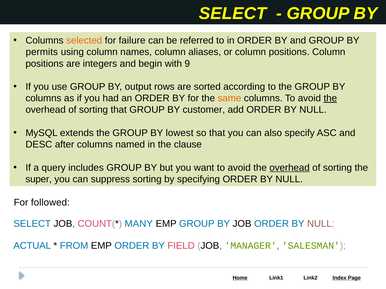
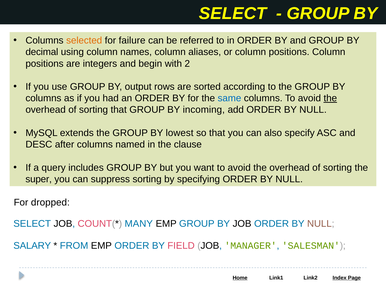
permits: permits -> decimal (42, 52)
9: 9 -> 2 (187, 64)
same colour: orange -> blue (229, 98)
customer: customer -> incoming (204, 110)
overhead underline: present -> none (290, 168)
followed: followed -> dropped (50, 203)
ACTUAL: ACTUAL -> SALARY (32, 246)
